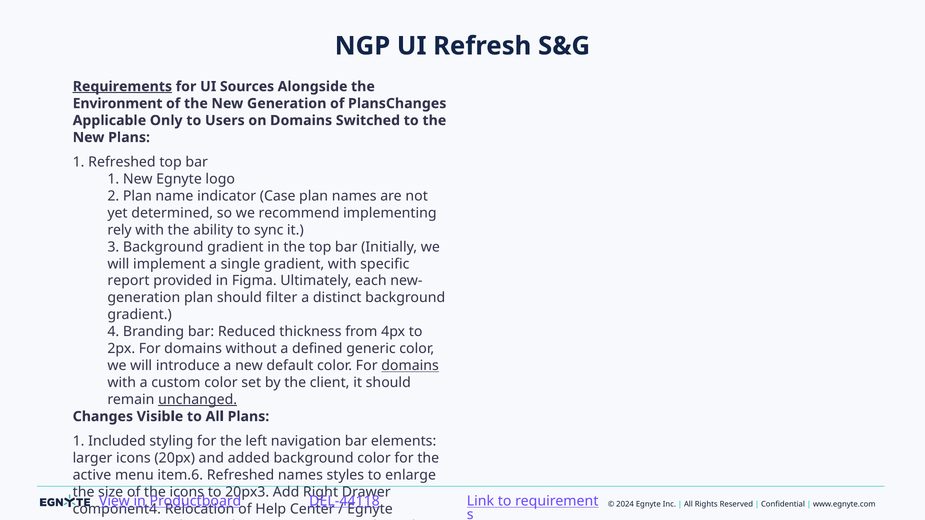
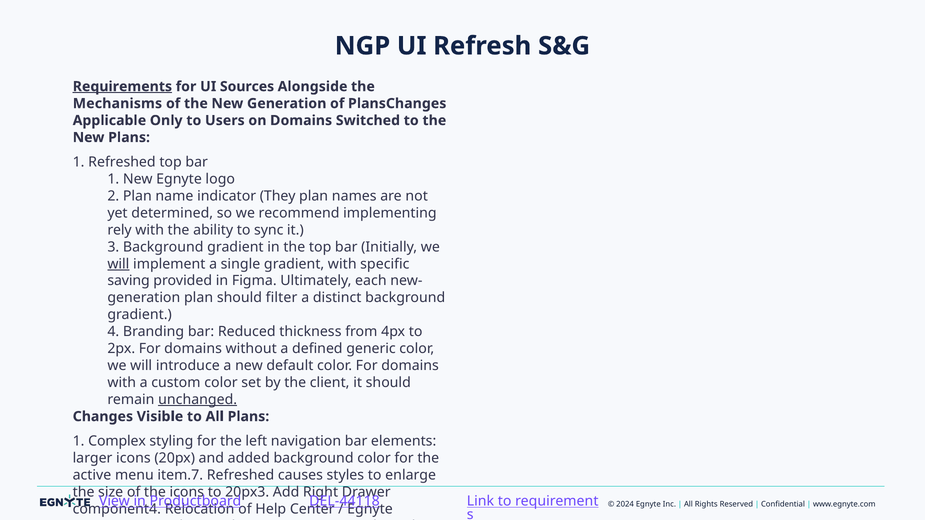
Environment: Environment -> Mechanisms (117, 104)
Case: Case -> They (278, 196)
will underline: none -> present (118, 264)
report: report -> saving (129, 281)
domains underline: present -> none (410, 366)
Included: Included -> Complex (117, 441)
item.6: item.6 -> item.7 (180, 475)
Refreshed names: names -> causes (300, 475)
